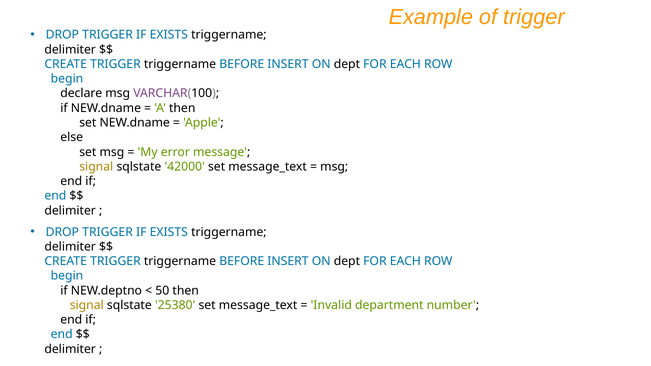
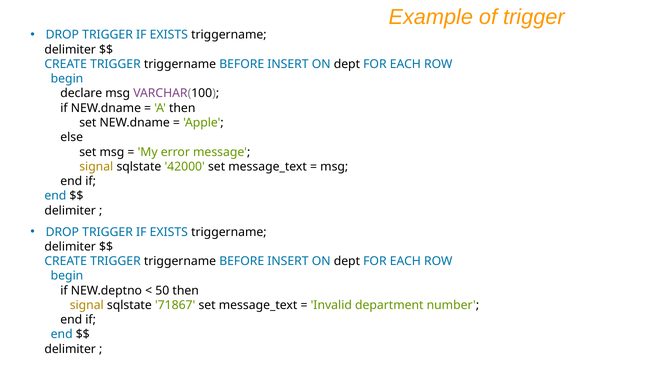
25380: 25380 -> 71867 (175, 305)
